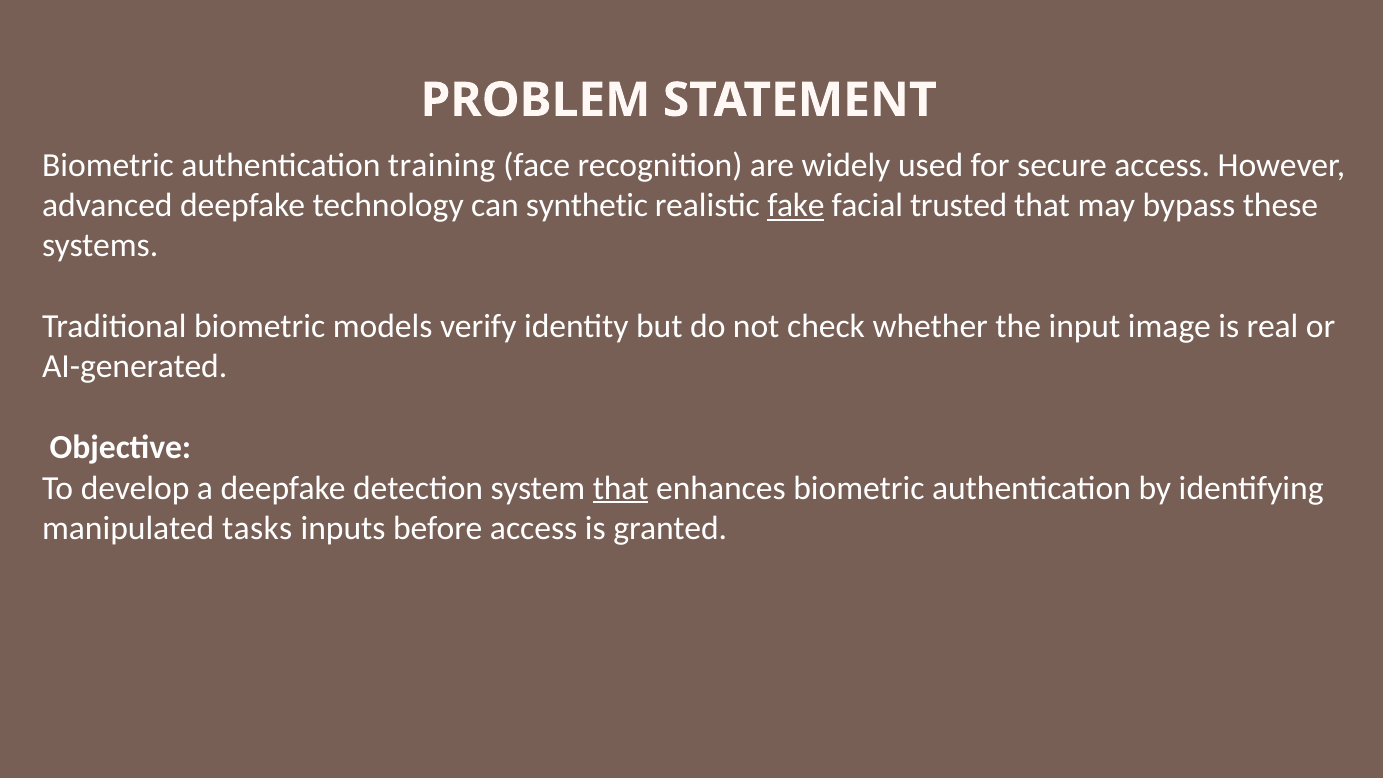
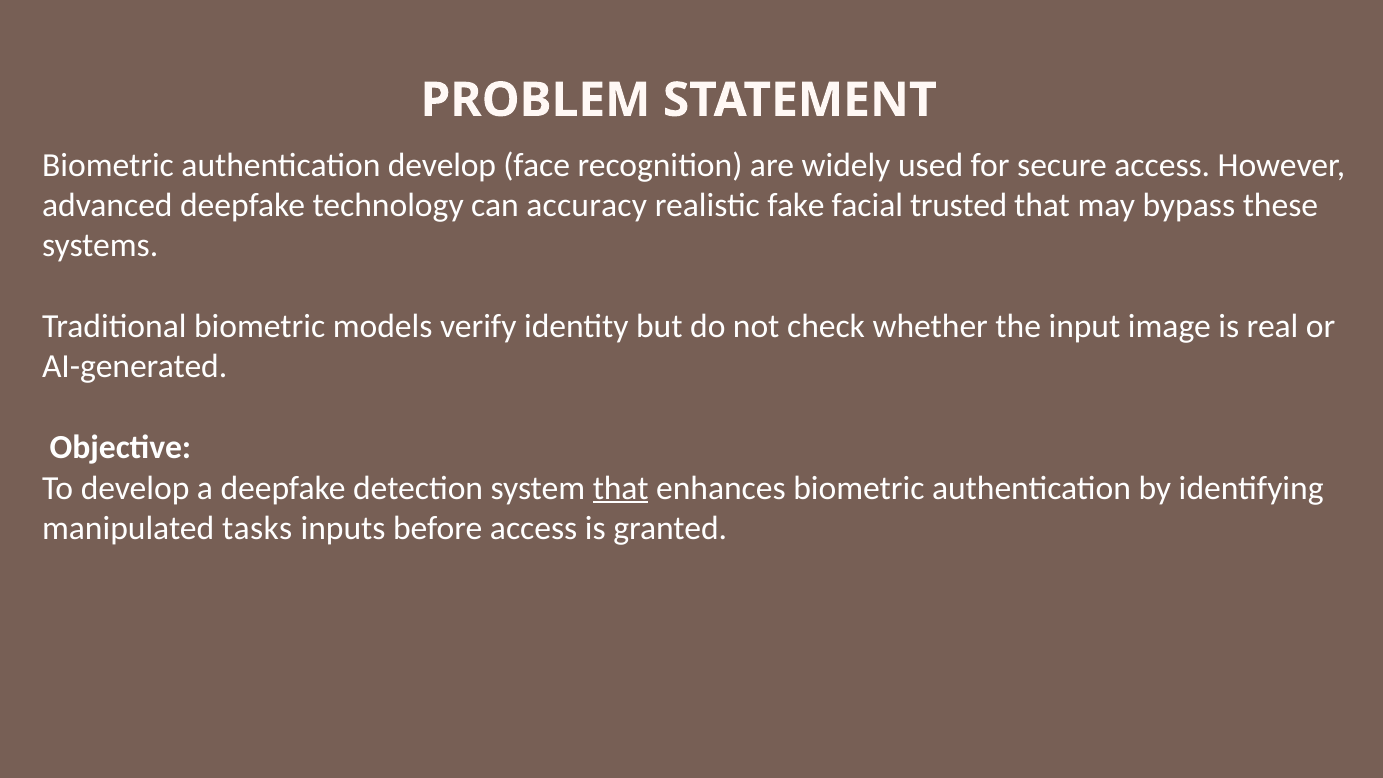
authentication training: training -> develop (442, 165)
synthetic: synthetic -> accuracy (587, 205)
fake underline: present -> none (796, 205)
